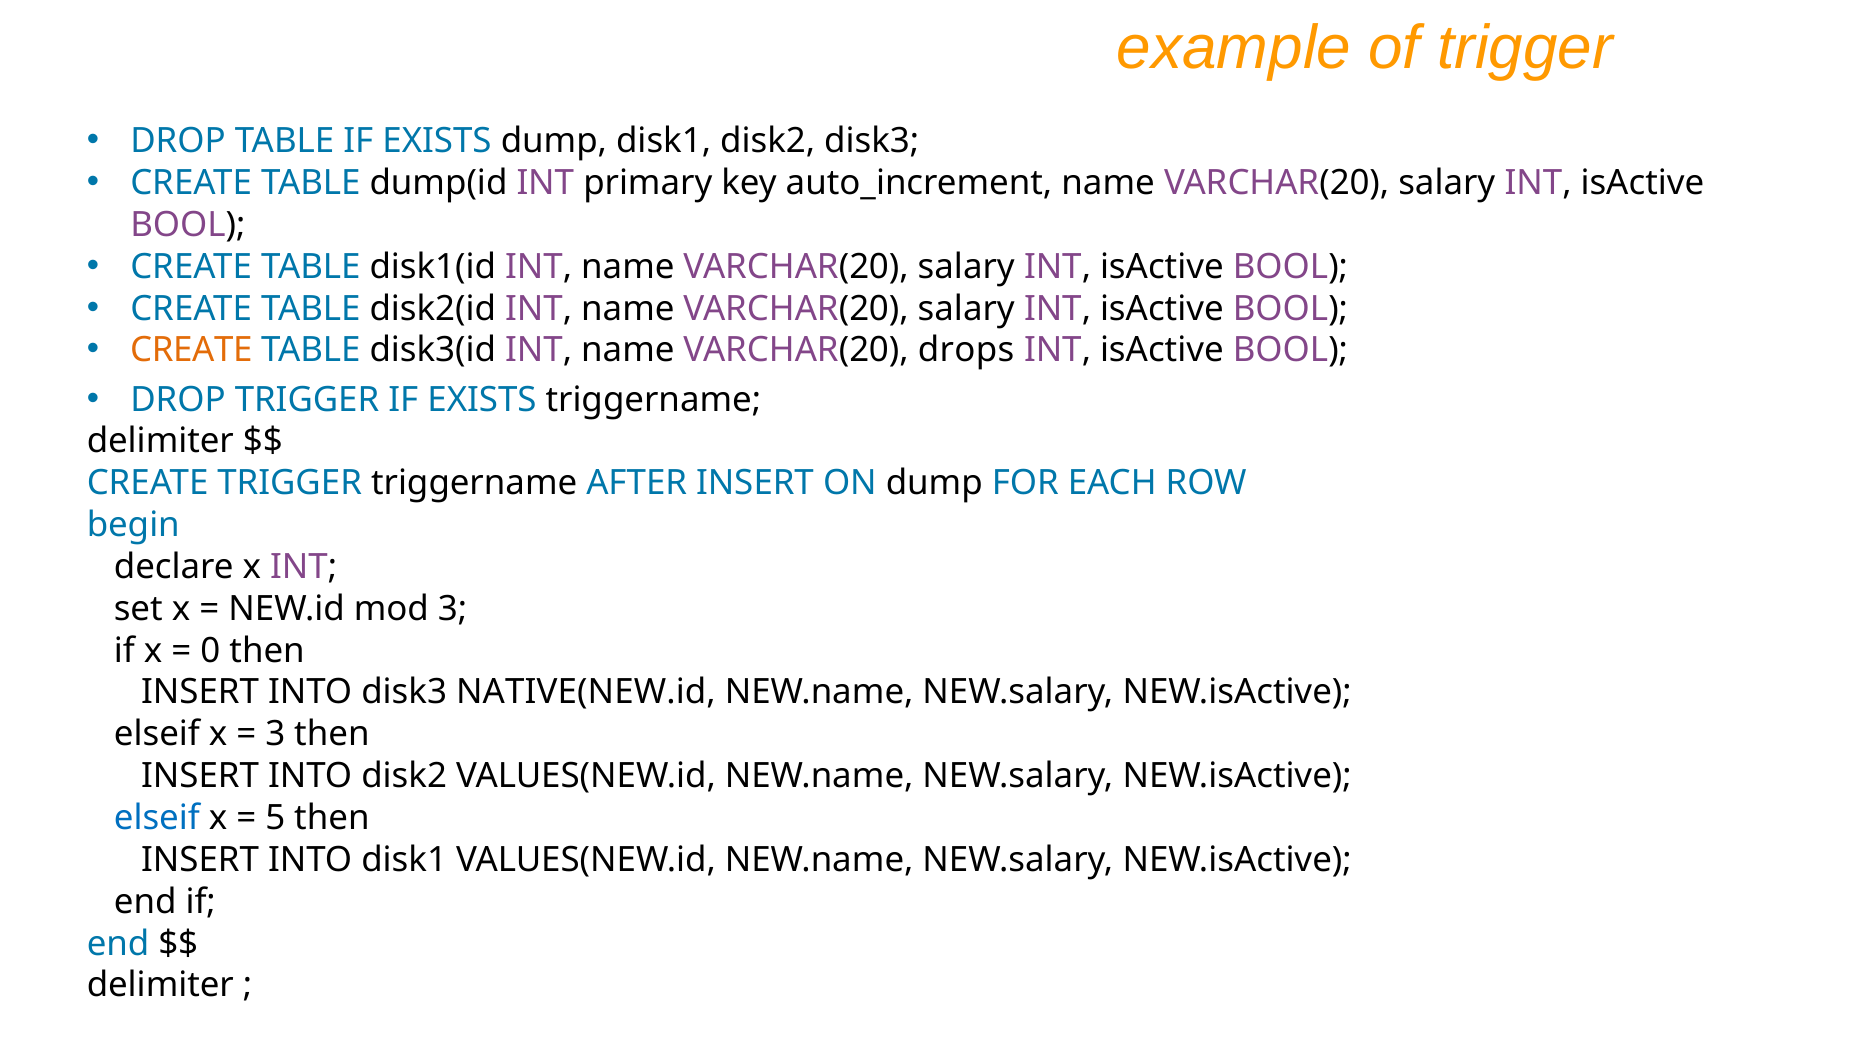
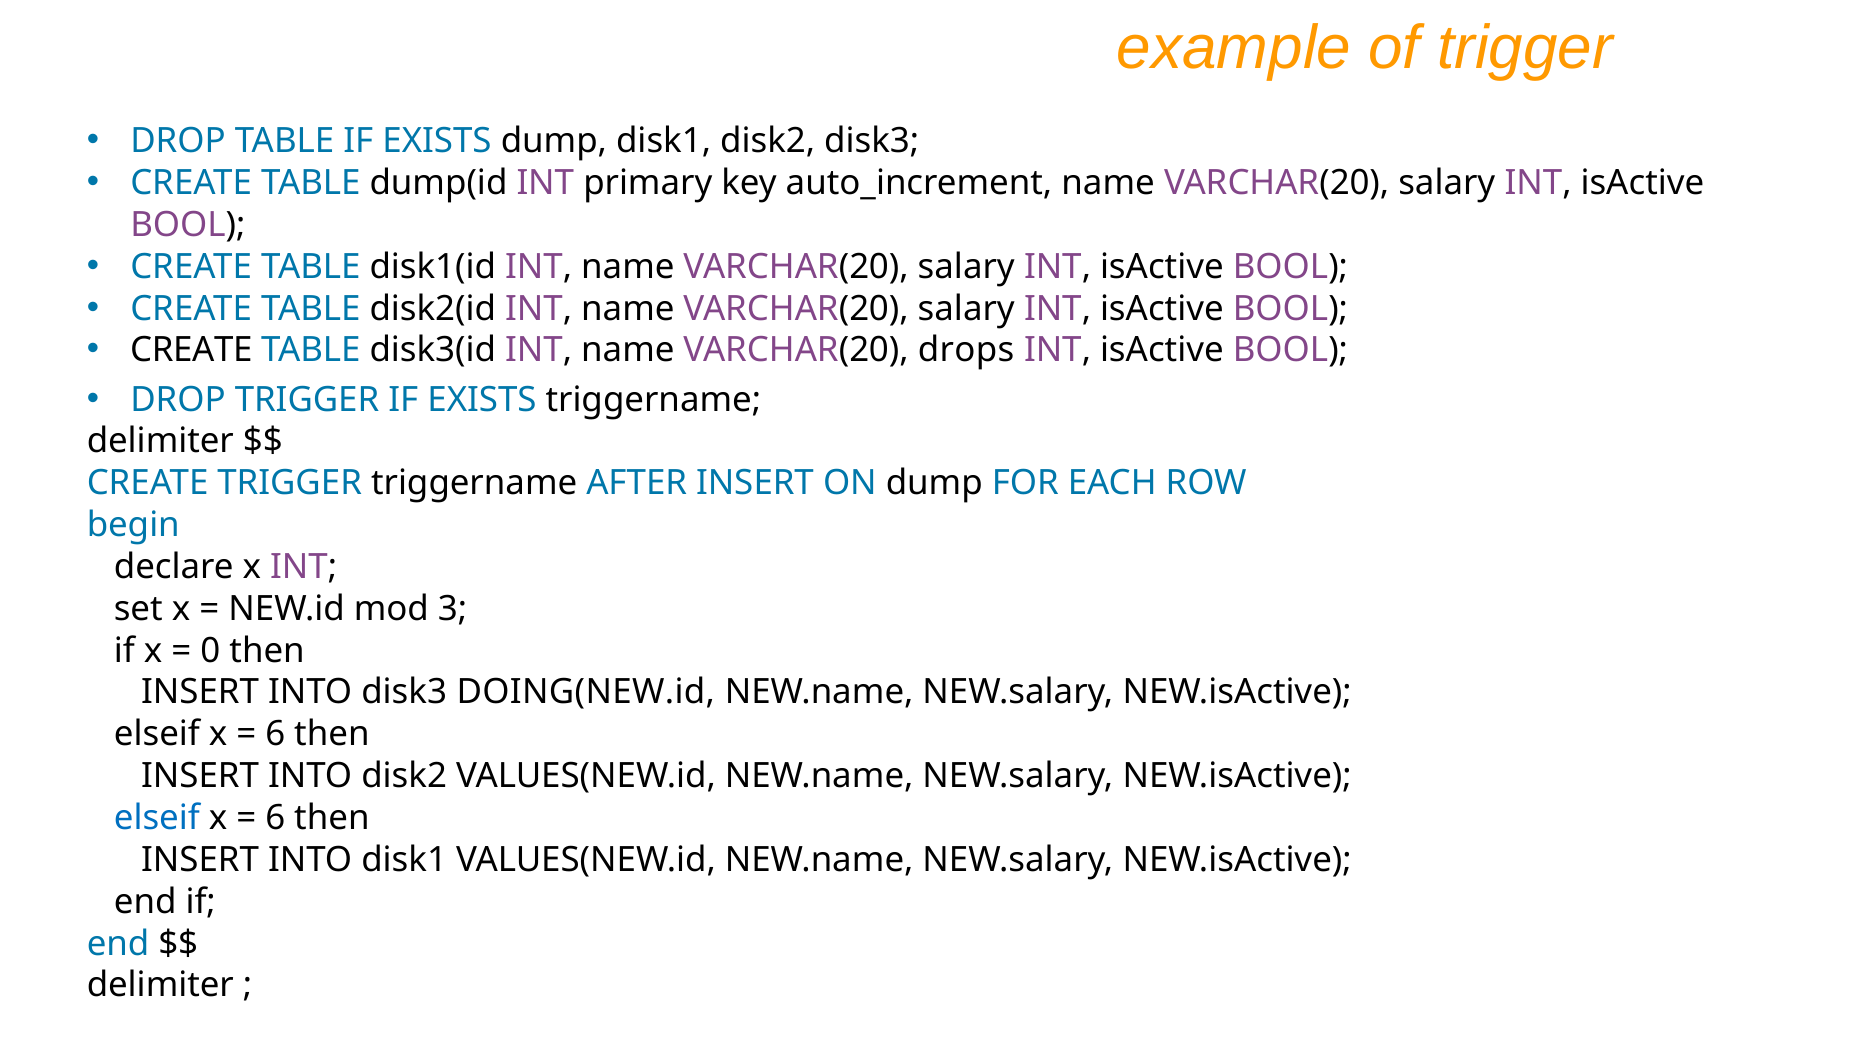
CREATE colour: orange -> black (191, 350)
NATIVE(NEW.id: NATIVE(NEW.id -> DOING(NEW.id (586, 693)
3: 3 -> 6 (275, 734)
5: 5 -> 6 (275, 818)
